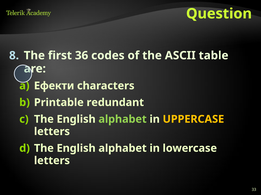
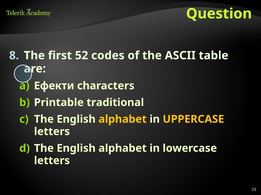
36: 36 -> 52 (82, 56)
redundant: redundant -> traditional (115, 103)
alphabet colour: light green -> yellow (123, 120)
